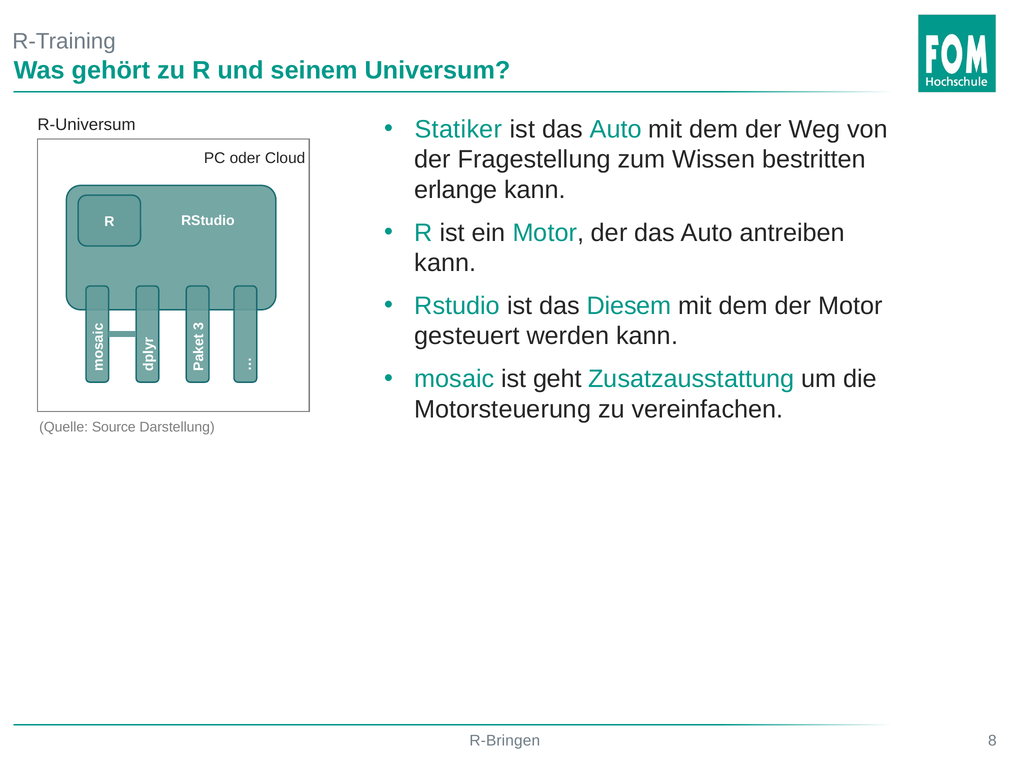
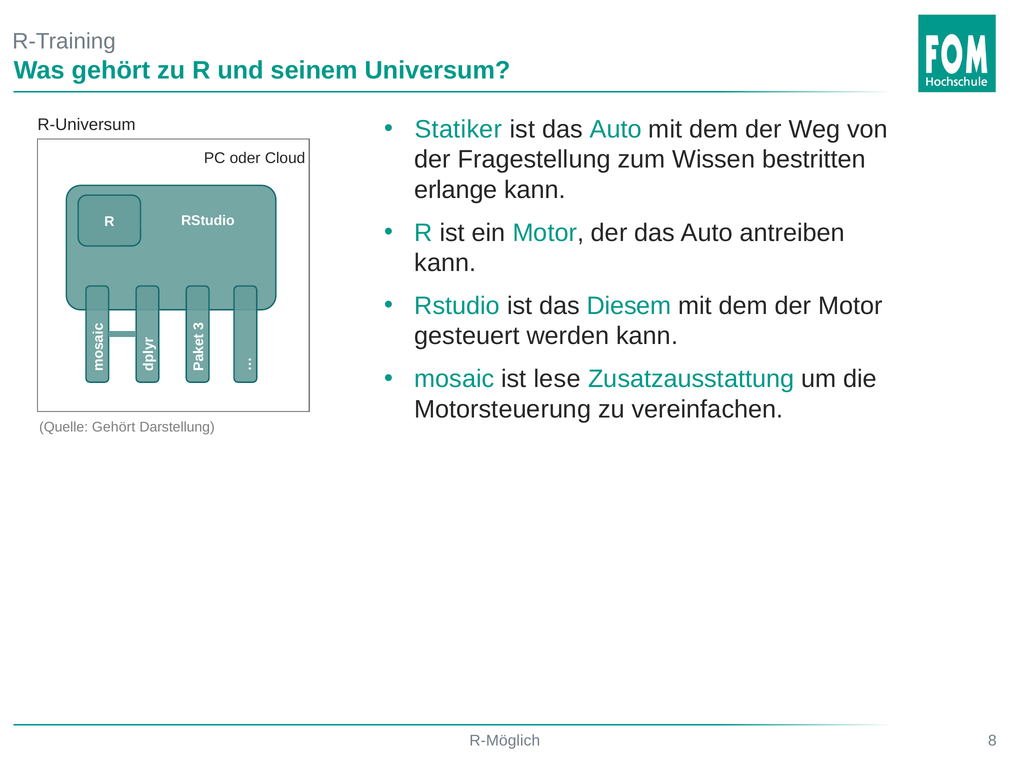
geht: geht -> lese (557, 379)
Quelle Source: Source -> Gehört (114, 427)
R-Bringen: R-Bringen -> R-Möglich (505, 741)
